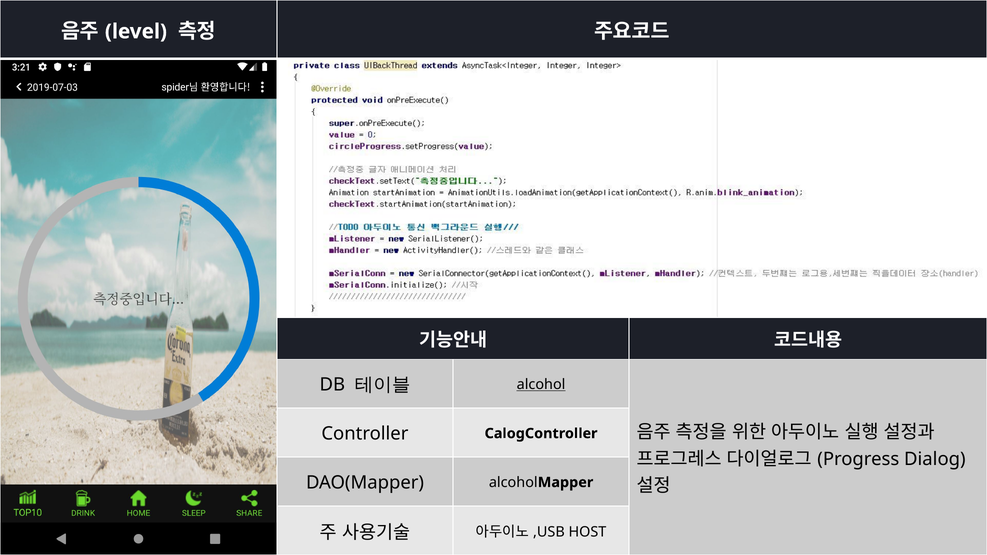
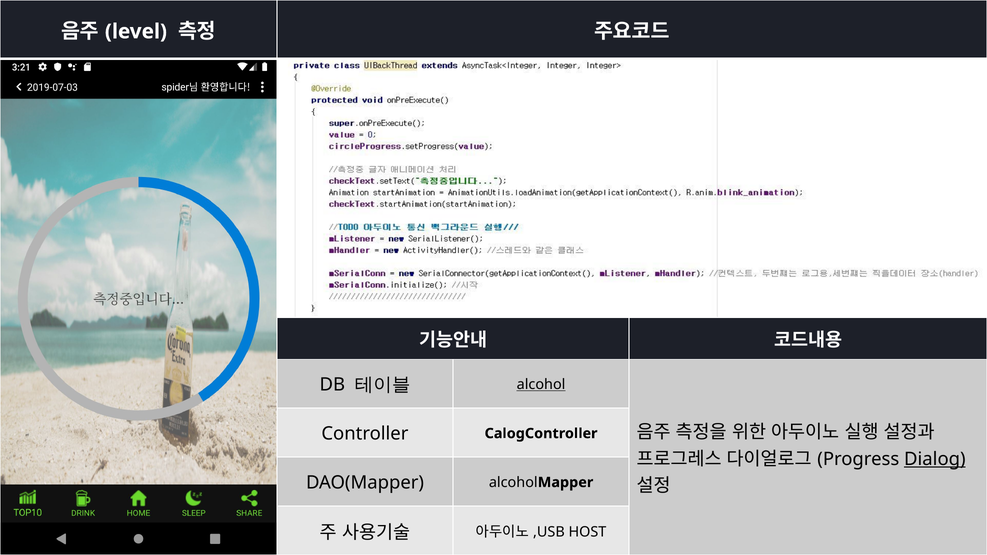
Dialog underline: none -> present (935, 459)
